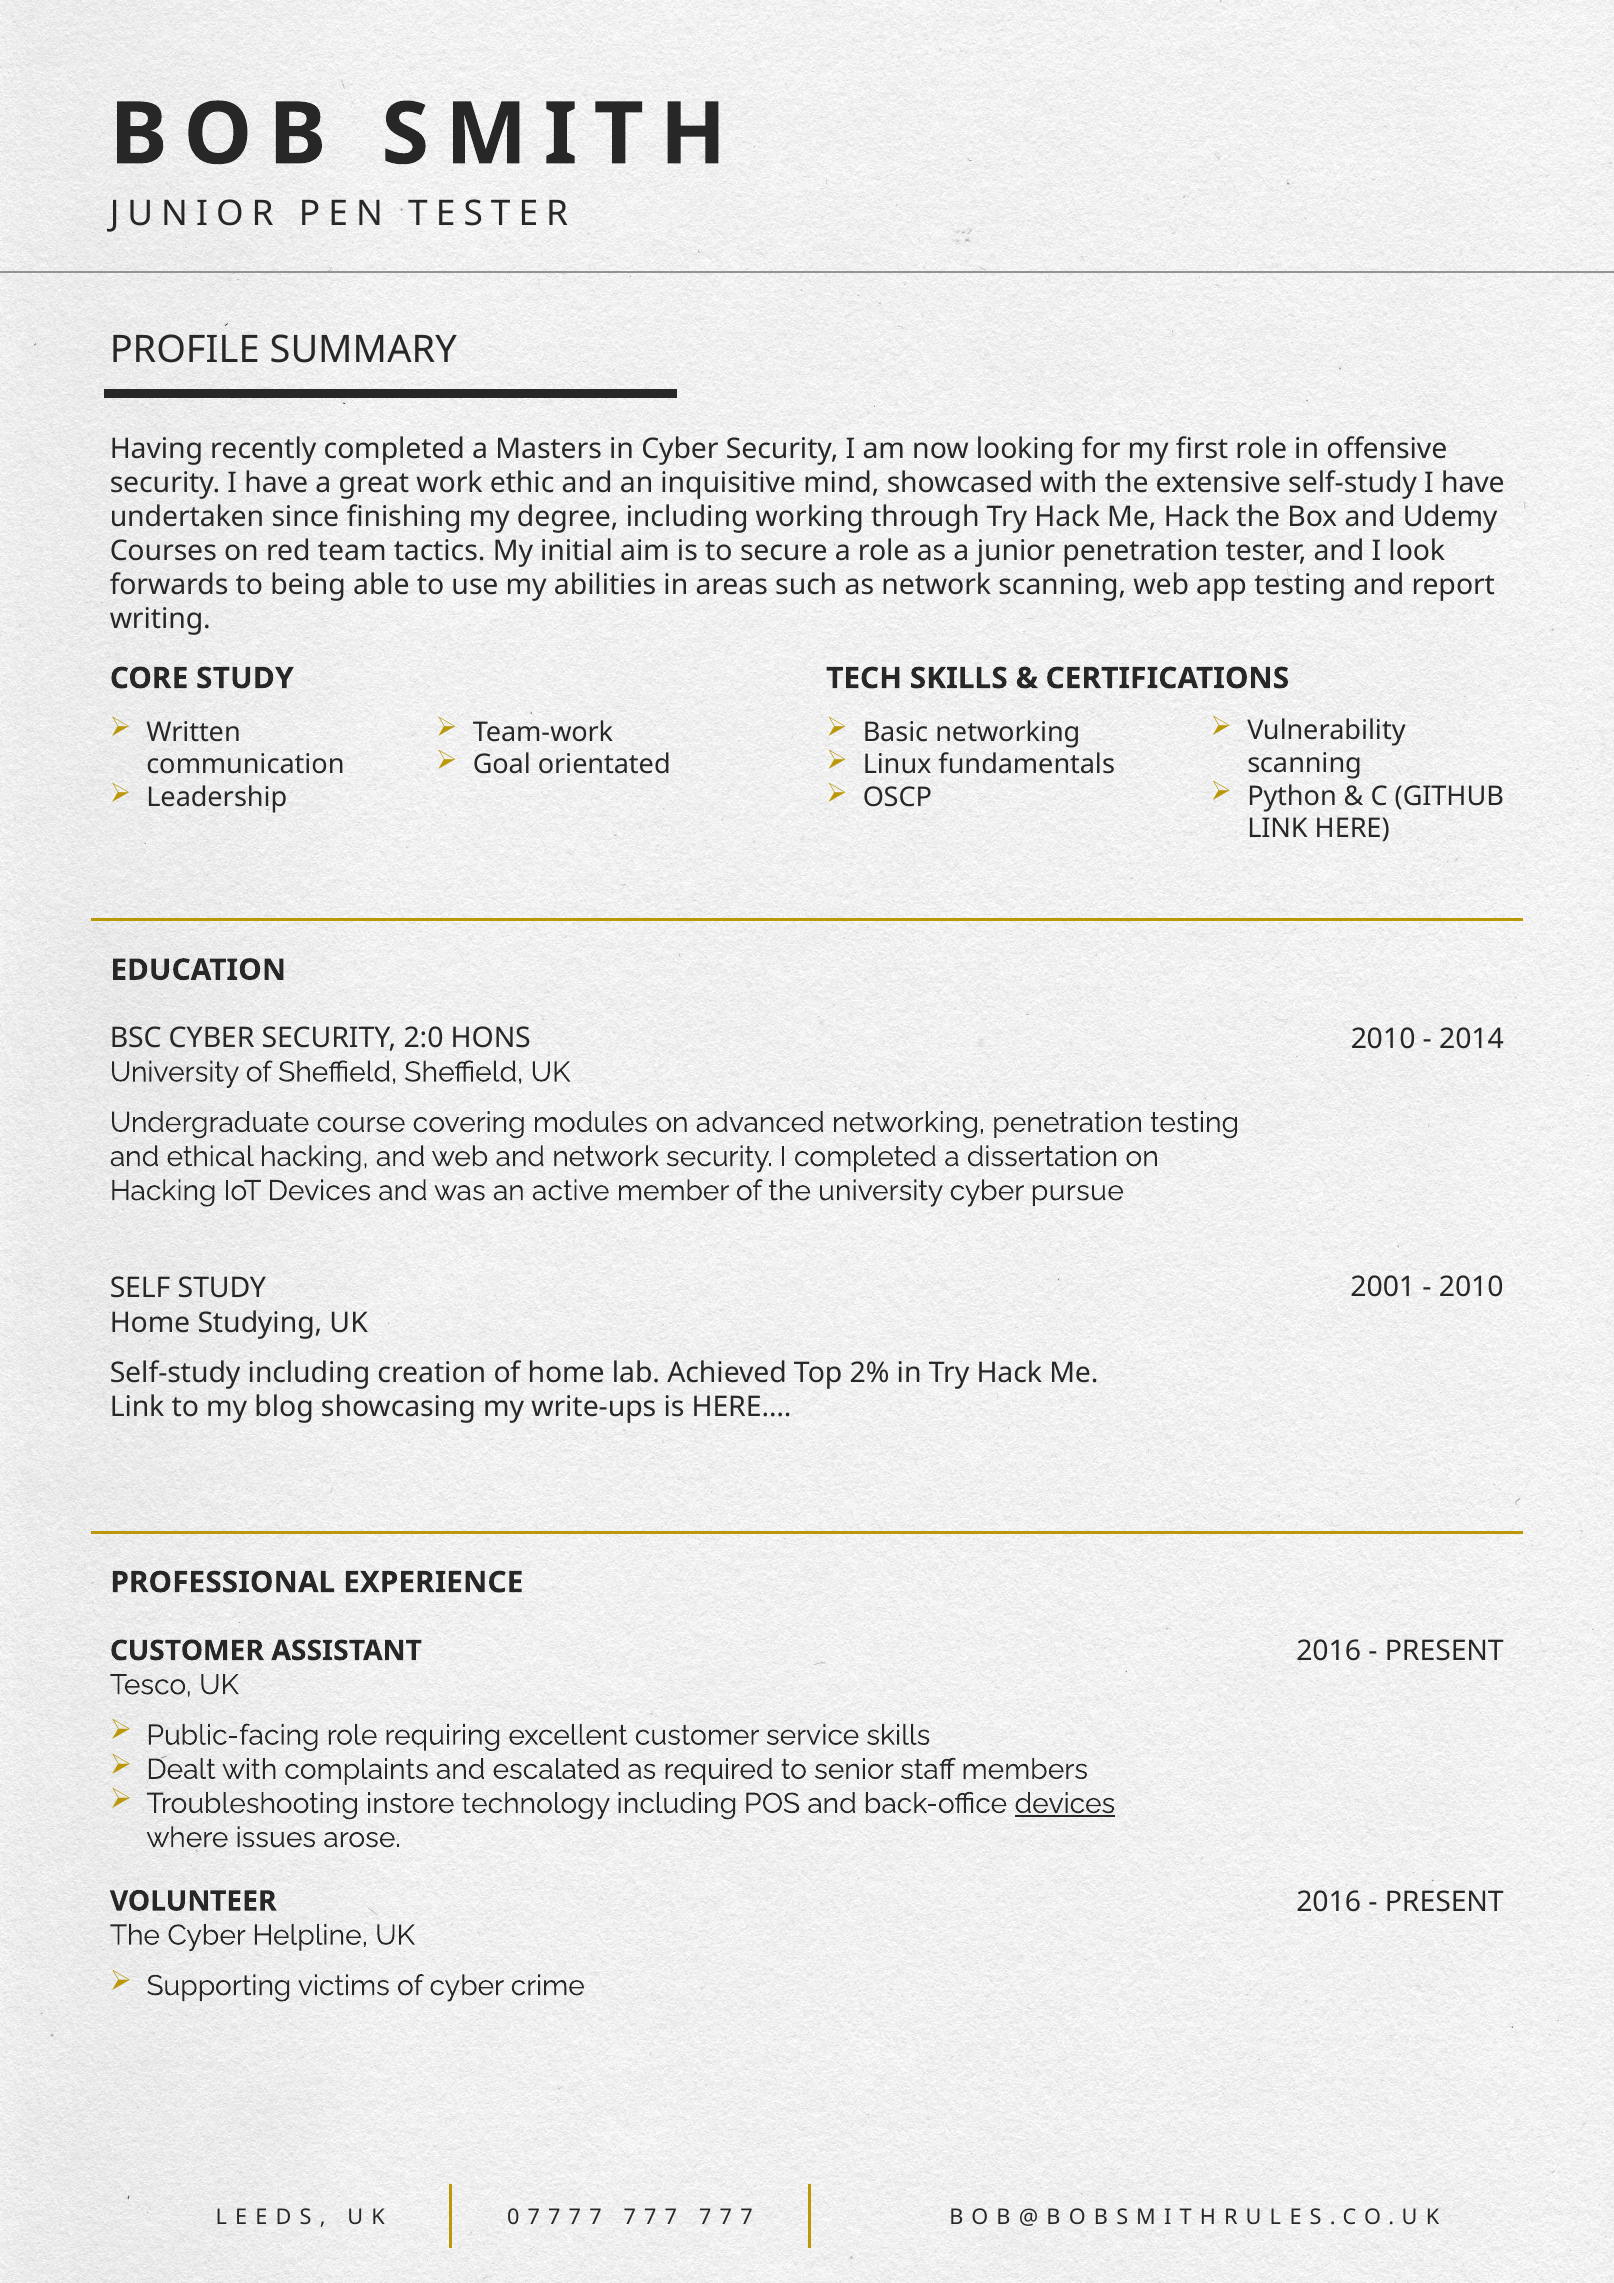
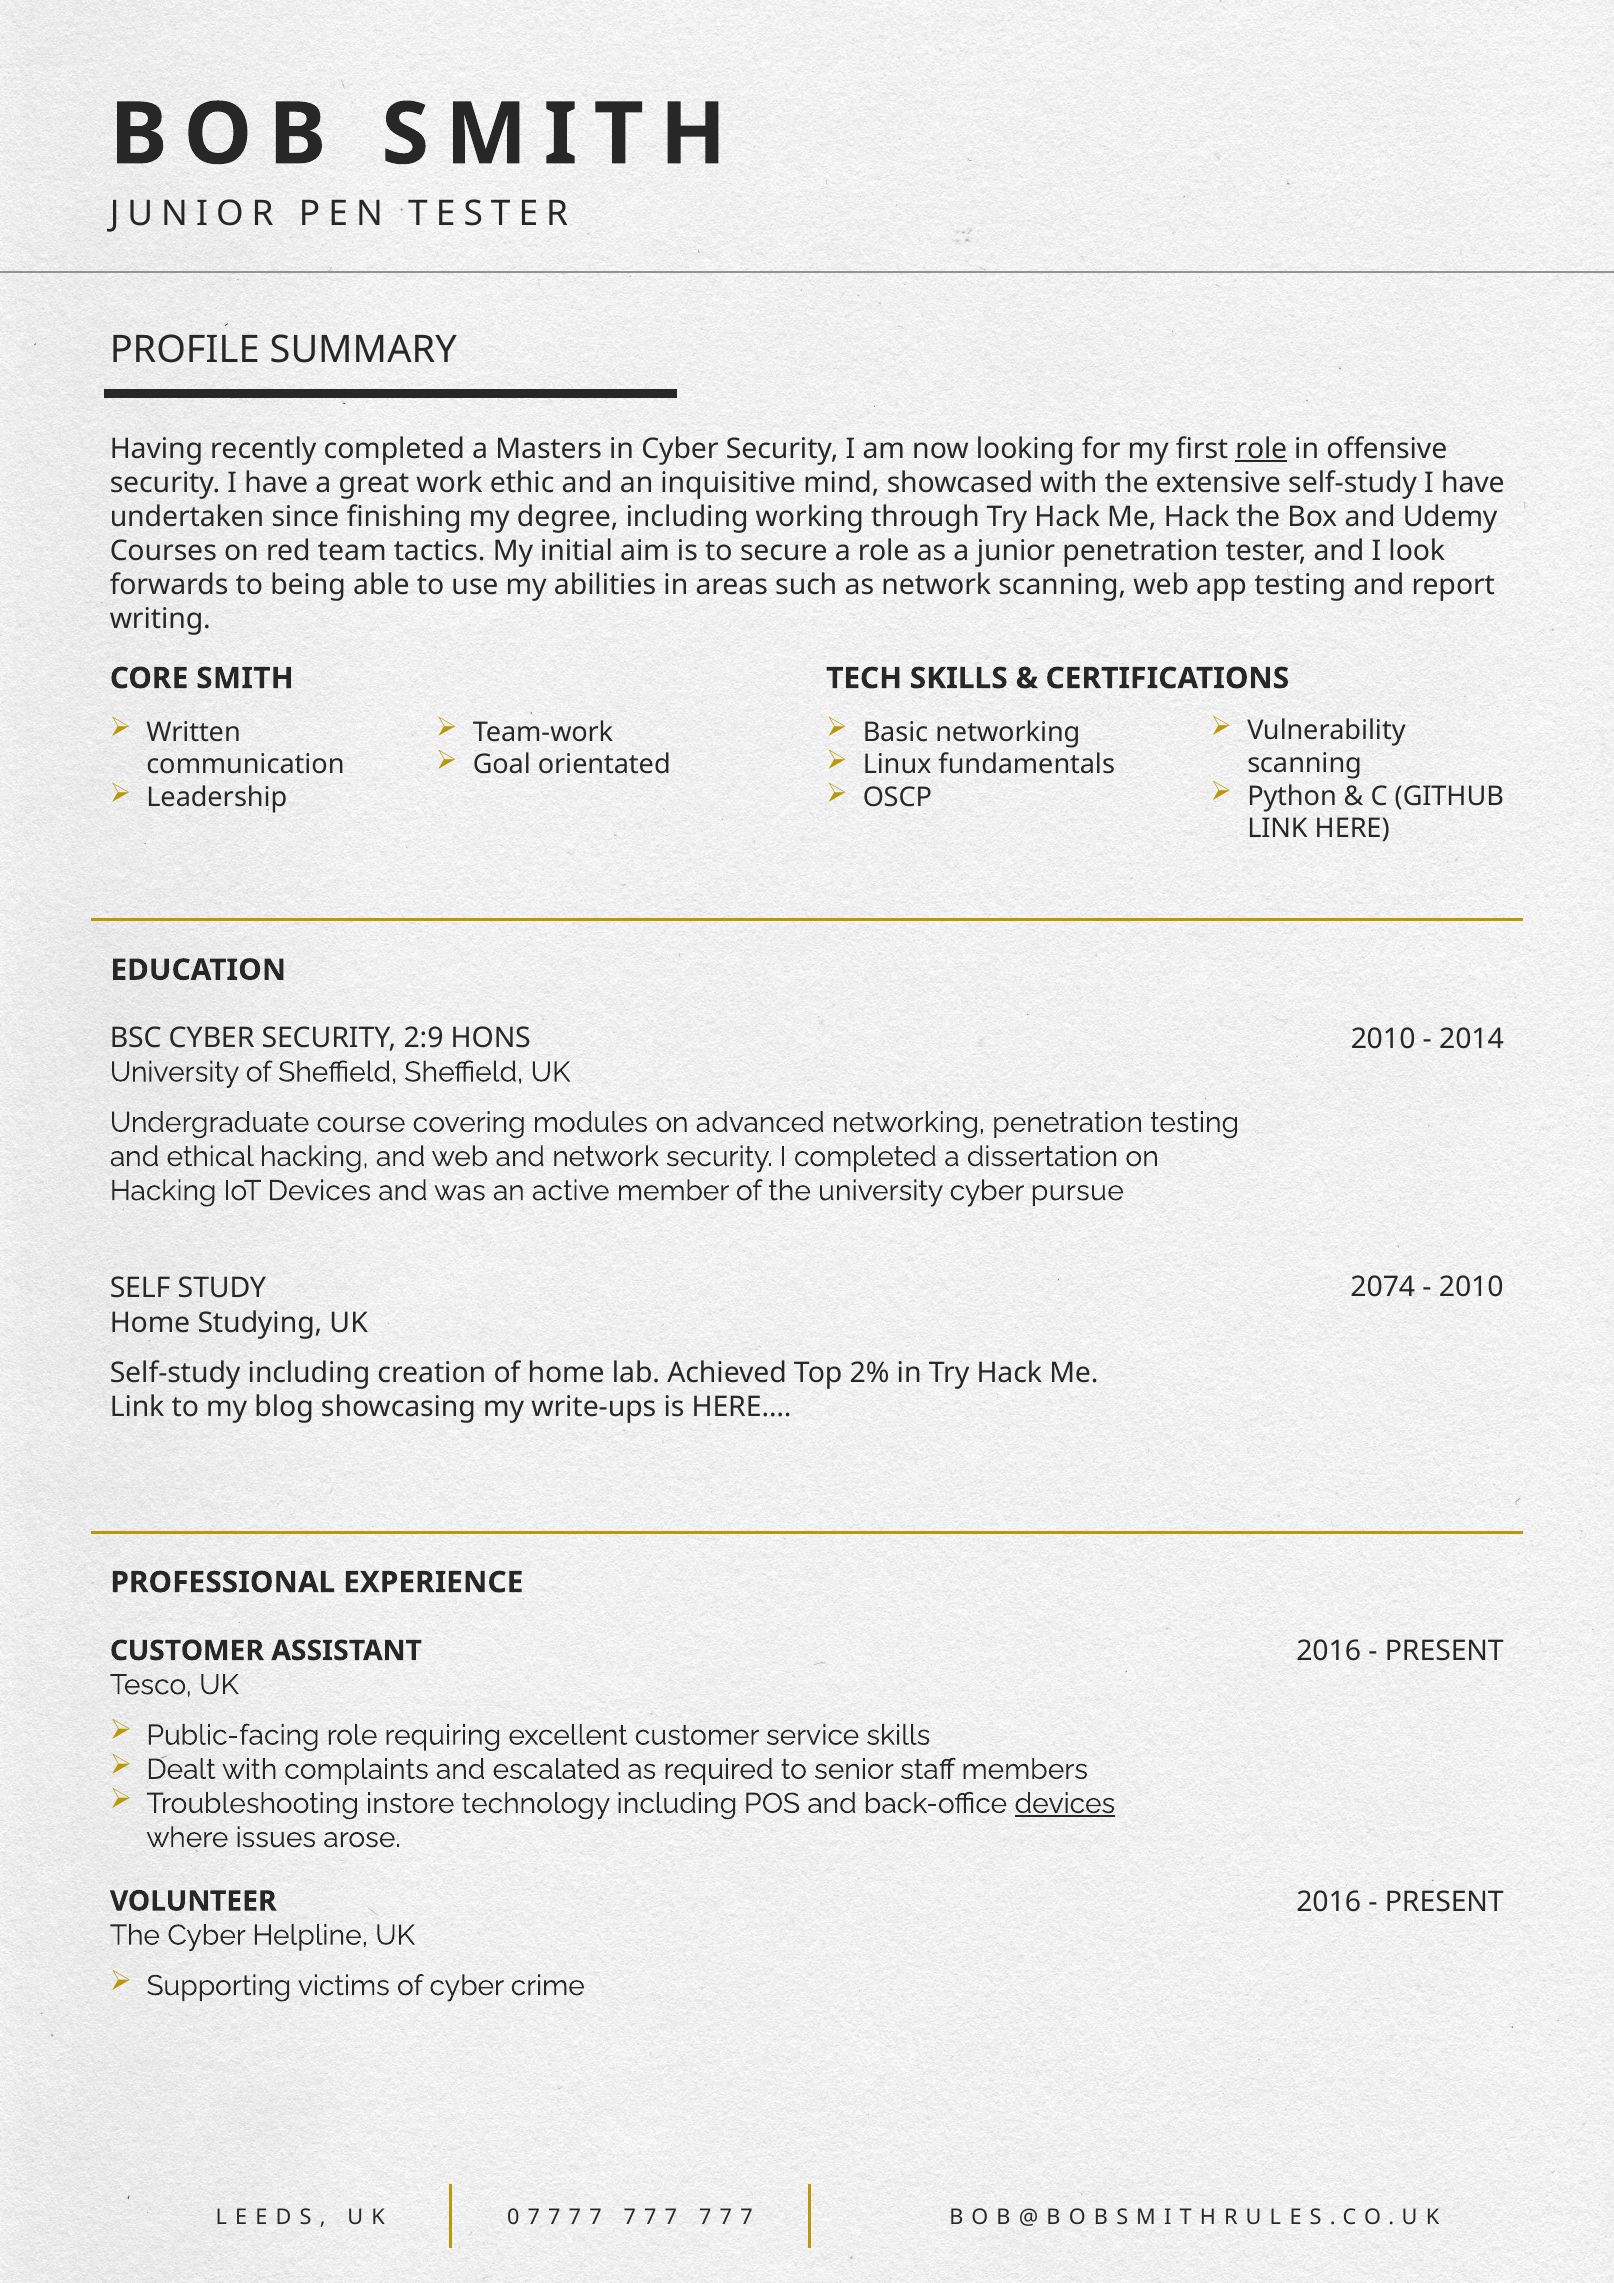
role underline: none -> present (1261, 449)
CORE STUDY: STUDY -> SMITH (245, 678)
2:0: 2:0 -> 2:9 (424, 1038)
2001: 2001 -> 2074 (1383, 1287)
